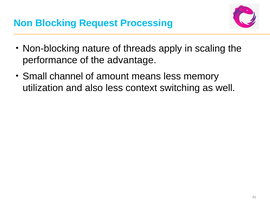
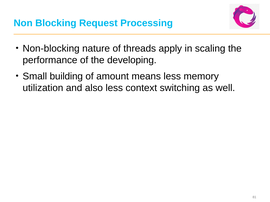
advantage: advantage -> developing (132, 60)
channel: channel -> building (66, 76)
